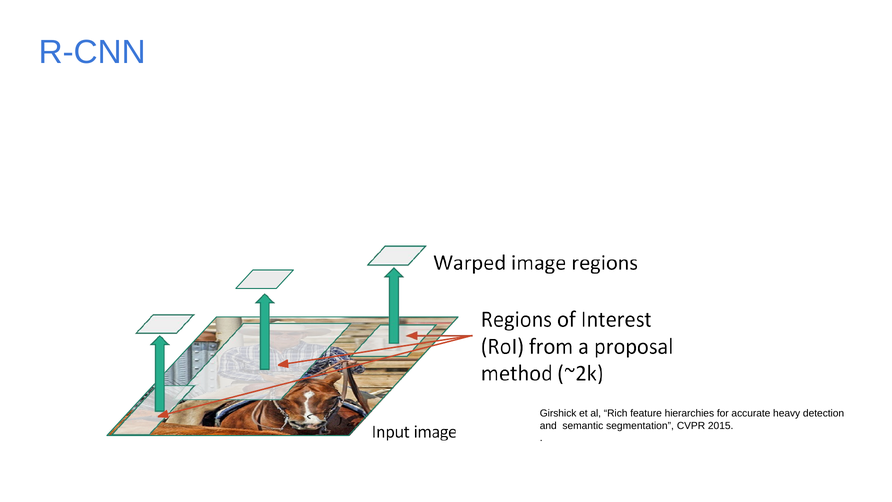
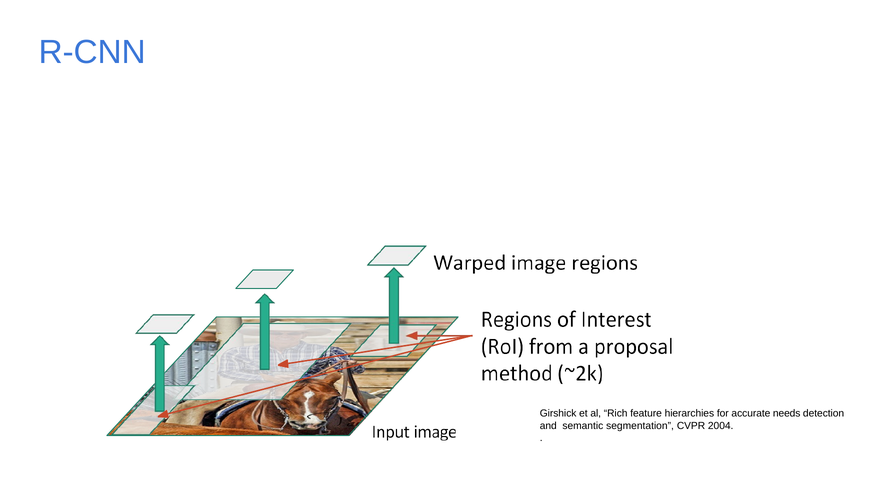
heavy: heavy -> needs (787, 413)
2015: 2015 -> 2004 (721, 425)
